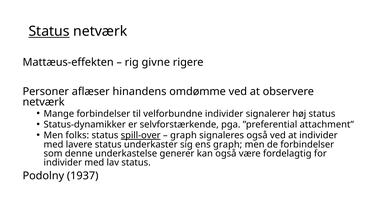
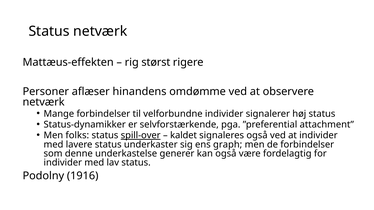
Status underline: present -> none (49, 31)
givne: givne -> størst (156, 62)
graph: graph -> kaldet (184, 136)
1937: 1937 -> 1916 (83, 176)
